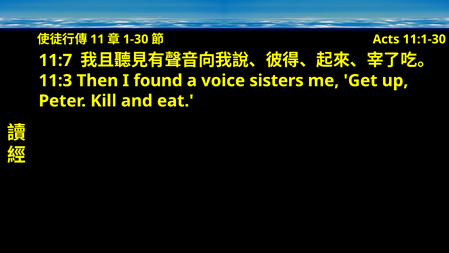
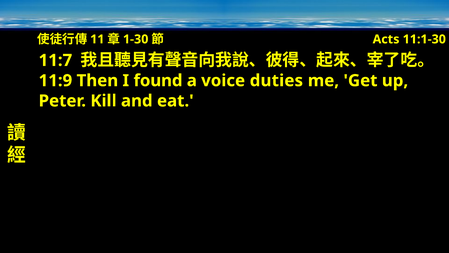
11:3: 11:3 -> 11:9 (55, 81)
sisters: sisters -> duties (276, 81)
